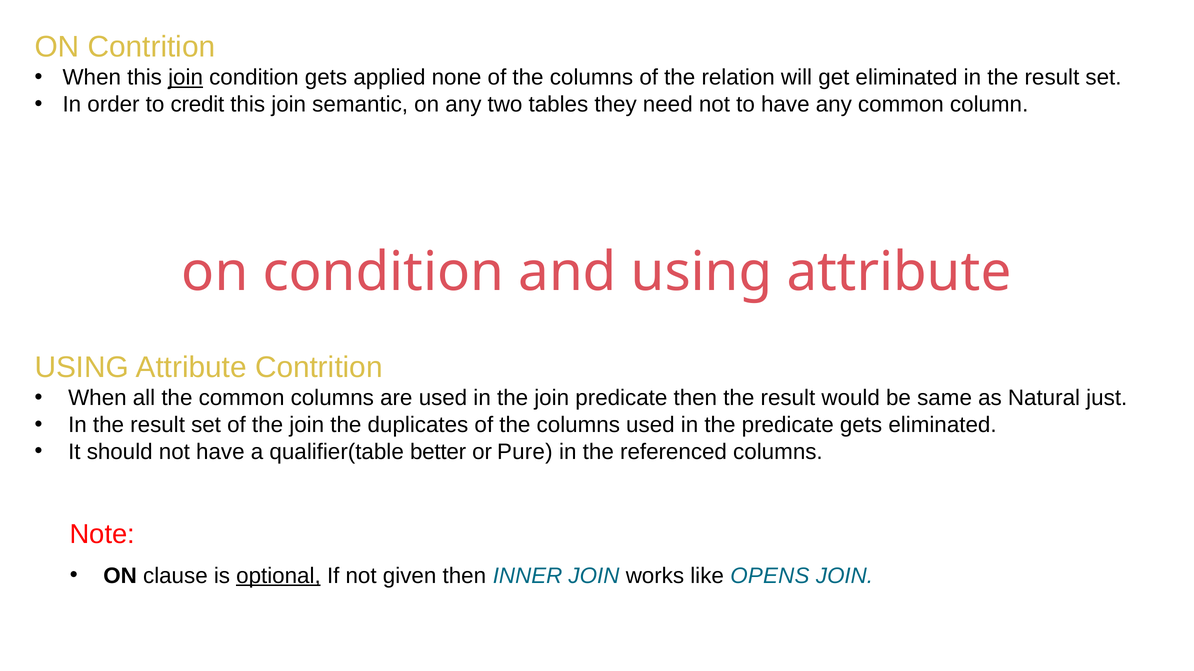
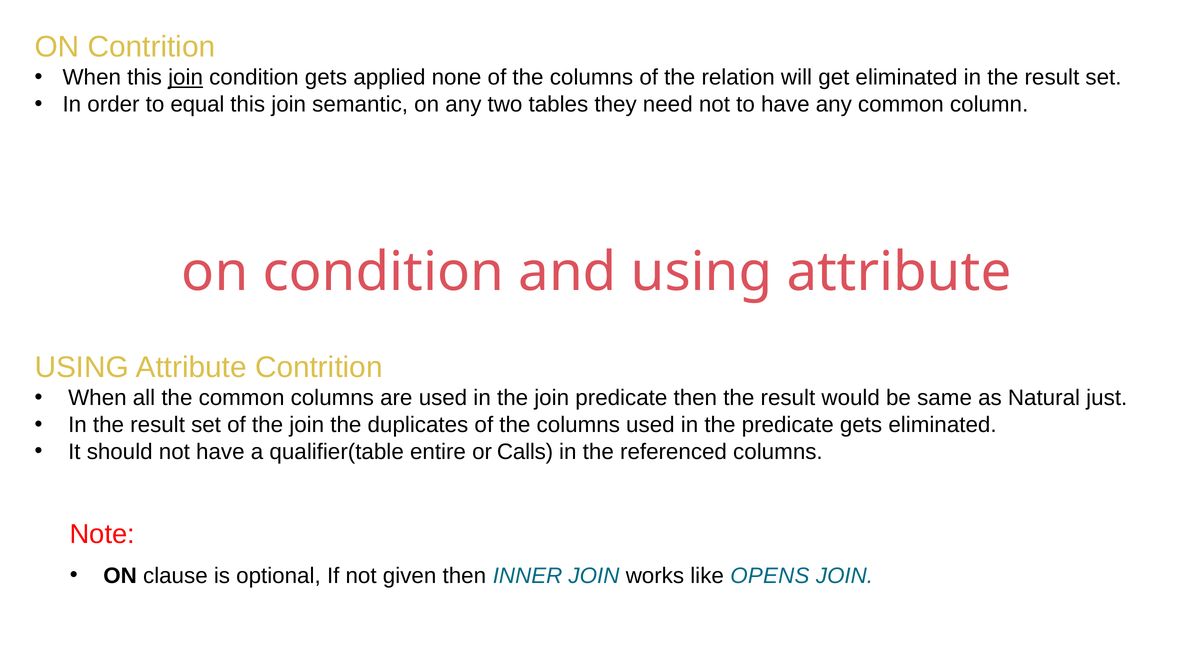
credit: credit -> equal (197, 104)
better: better -> entire (438, 452)
Pure: Pure -> Calls (525, 452)
optional underline: present -> none (278, 576)
